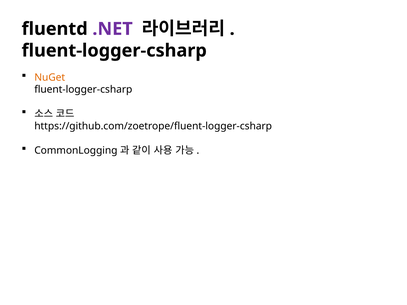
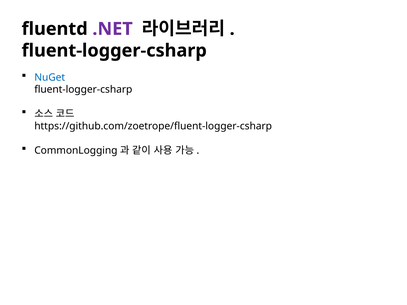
NuGet colour: orange -> blue (50, 77)
